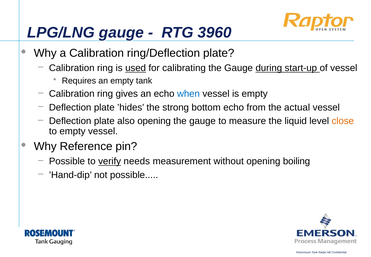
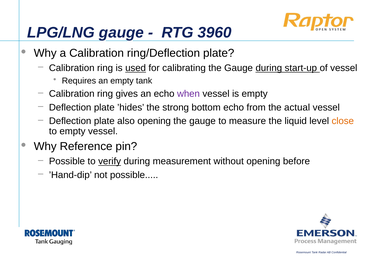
when colour: blue -> purple (188, 94)
verify needs: needs -> during (137, 161)
boiling: boiling -> before (296, 161)
